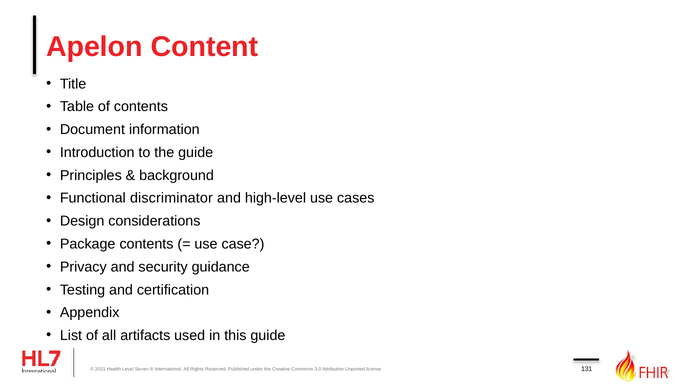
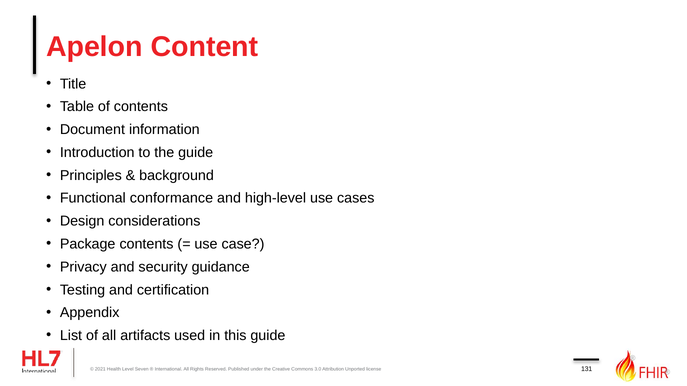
discriminator: discriminator -> conformance (171, 199)
